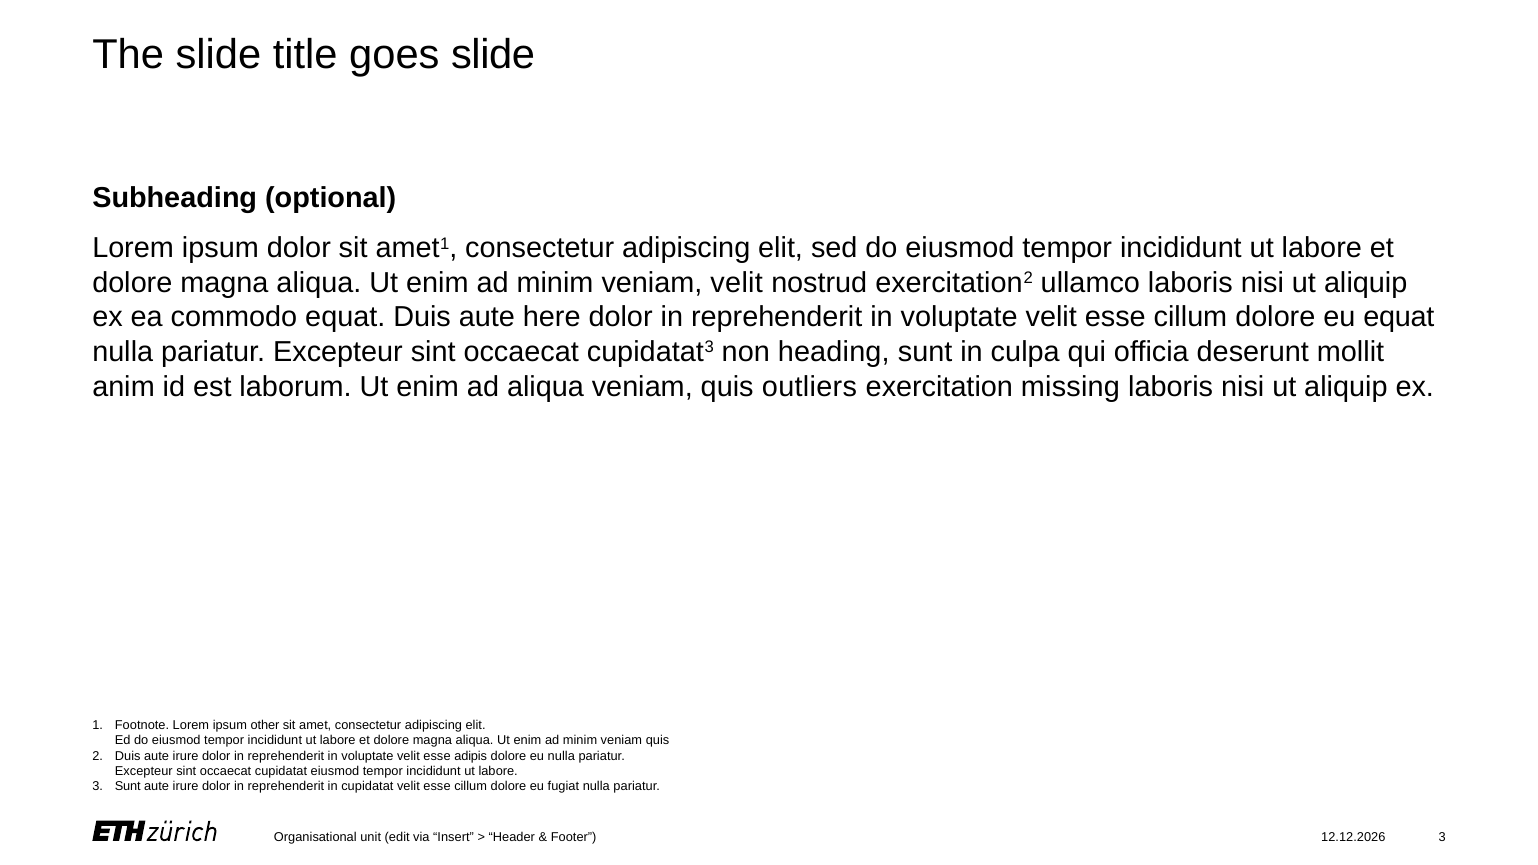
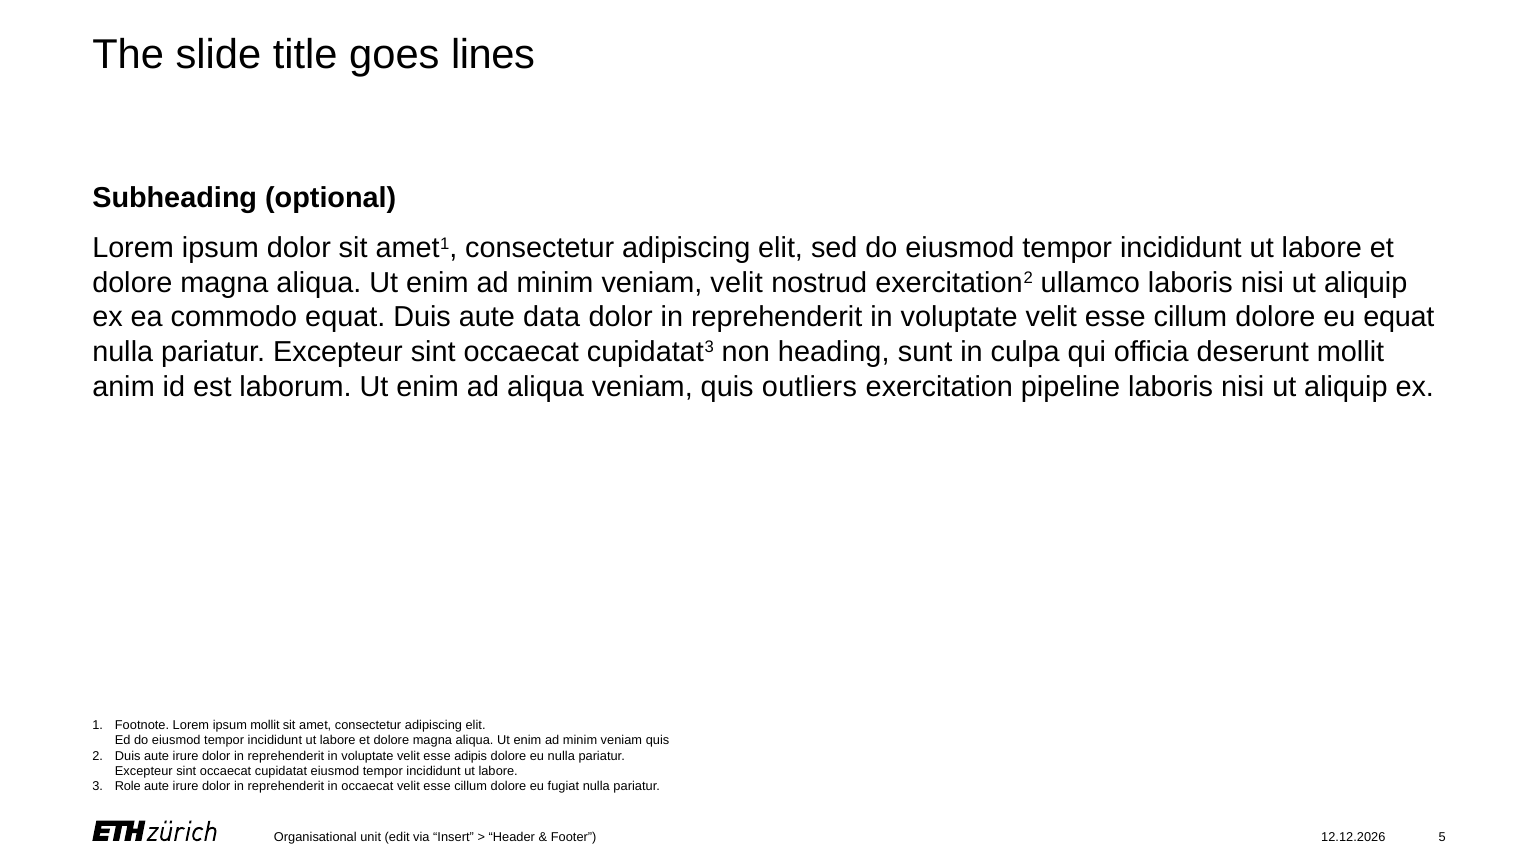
goes slide: slide -> lines (493, 55)
here: here -> data (552, 317)
missing: missing -> pipeline (1071, 387)
ipsum other: other -> mollit (265, 725)
Sunt: Sunt -> Role (128, 787)
in cupidatat: cupidatat -> occaecat (367, 787)
3: 3 -> 5 (1442, 837)
